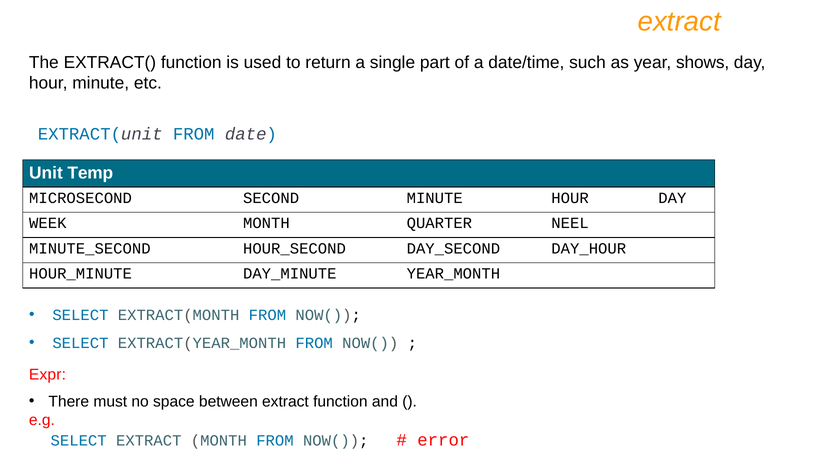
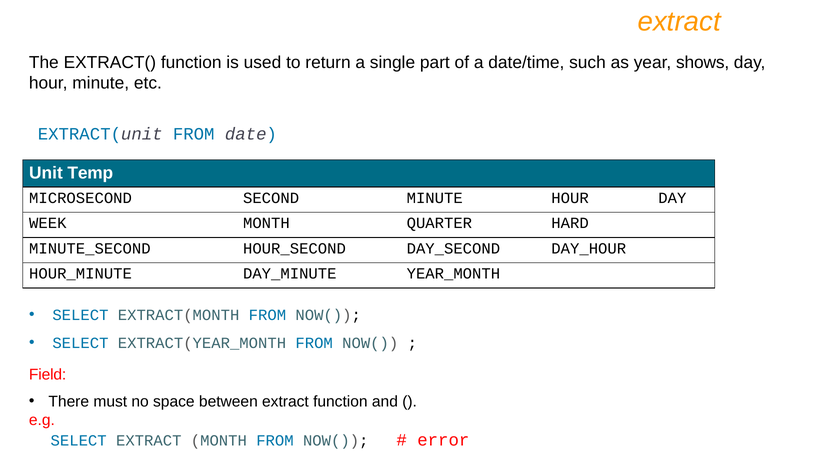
NEEL: NEEL -> HARD (570, 223)
Expr: Expr -> Field (48, 375)
